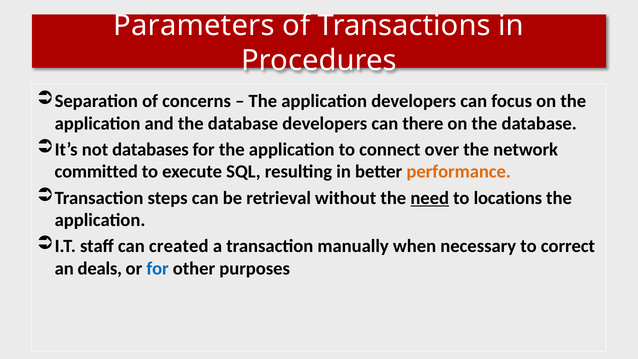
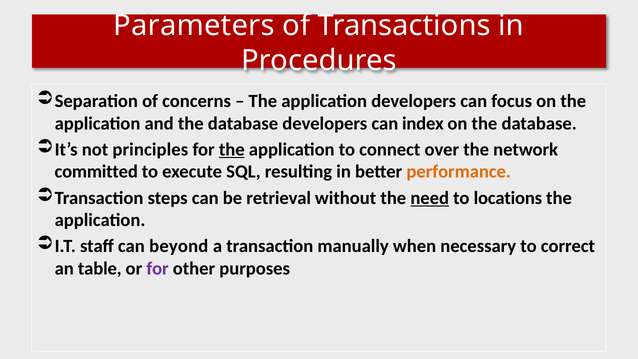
there: there -> index (423, 123)
databases: databases -> principles (150, 149)
the underline: none -> present (232, 149)
created: created -> beyond (179, 246)
deals: deals -> table (100, 269)
for colour: blue -> purple (158, 269)
